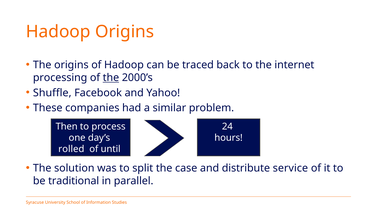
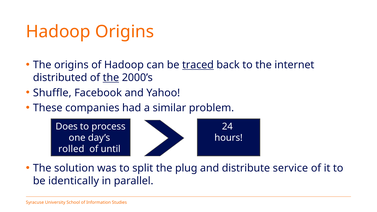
traced underline: none -> present (198, 65)
processing: processing -> distributed (60, 78)
Then: Then -> Does (67, 127)
case: case -> plug (186, 168)
traditional: traditional -> identically (74, 181)
